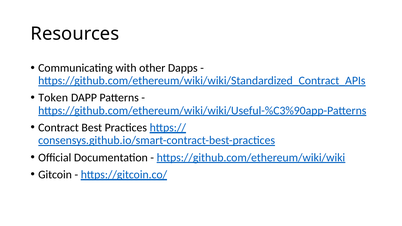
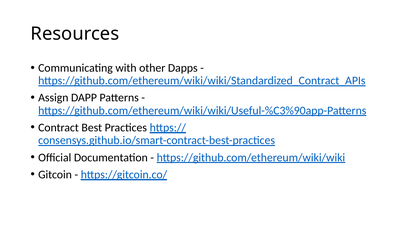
Token: Token -> Assign (53, 98)
